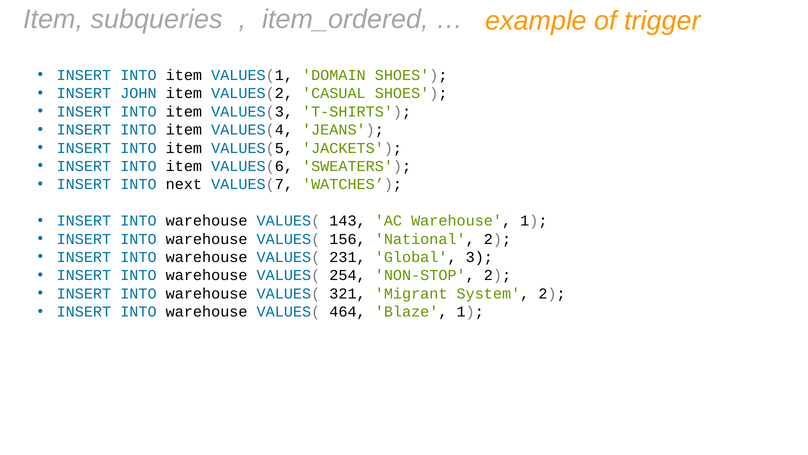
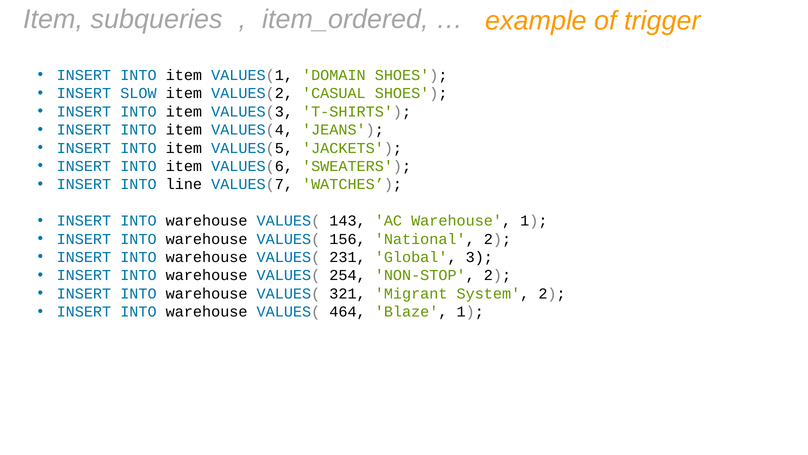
JOHN: JOHN -> SLOW (138, 93)
next: next -> line (184, 184)
